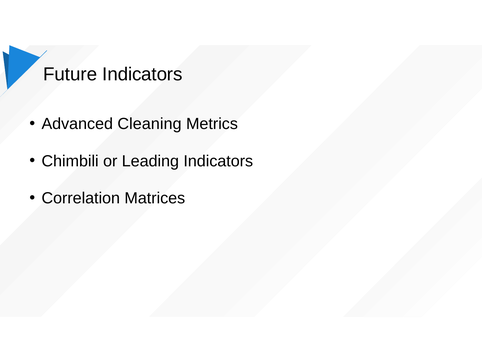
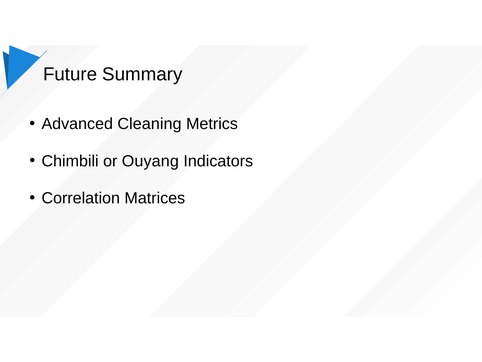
Future Indicators: Indicators -> Summary (142, 74)
Leading: Leading -> Ouyang (150, 161)
